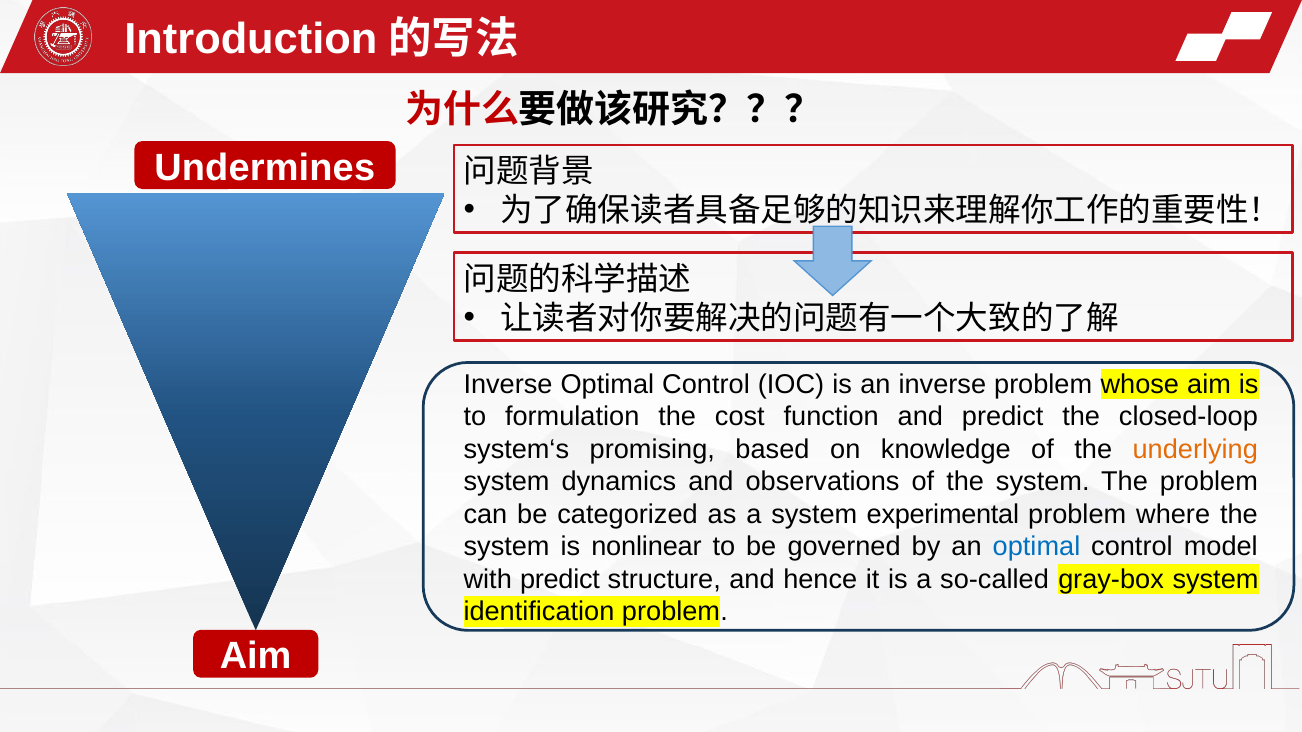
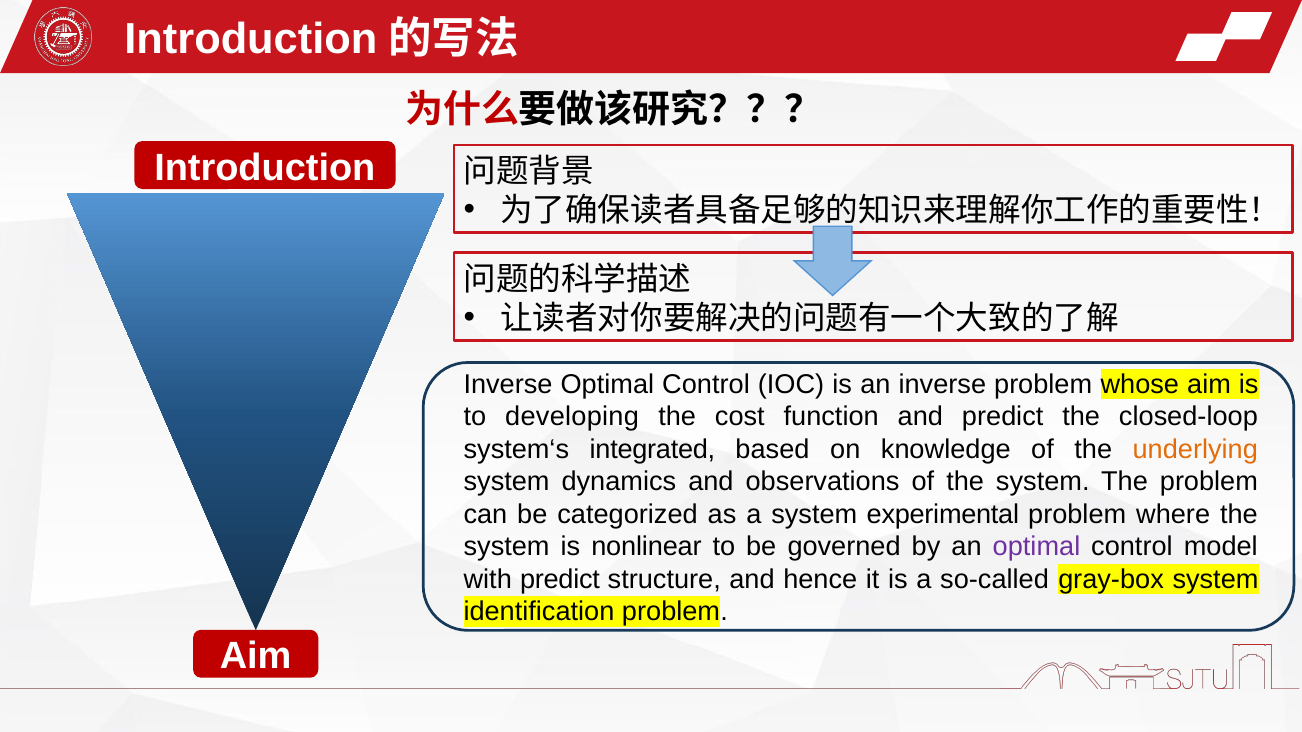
Undermines: Undermines -> Introduction (265, 168)
formulation: formulation -> developing (572, 417)
promising: promising -> integrated (652, 449)
optimal colour: blue -> purple (1036, 547)
